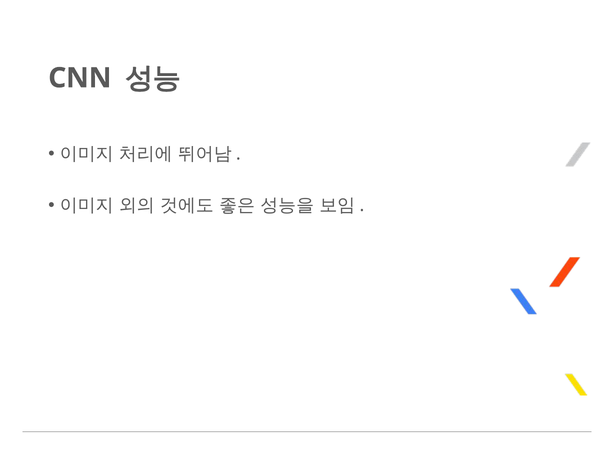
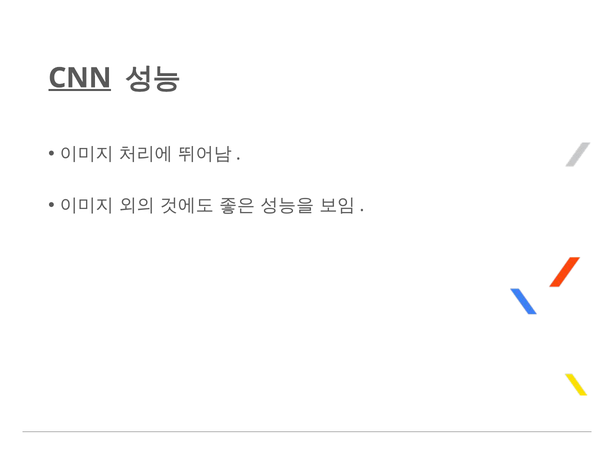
CNN underline: none -> present (80, 78)
